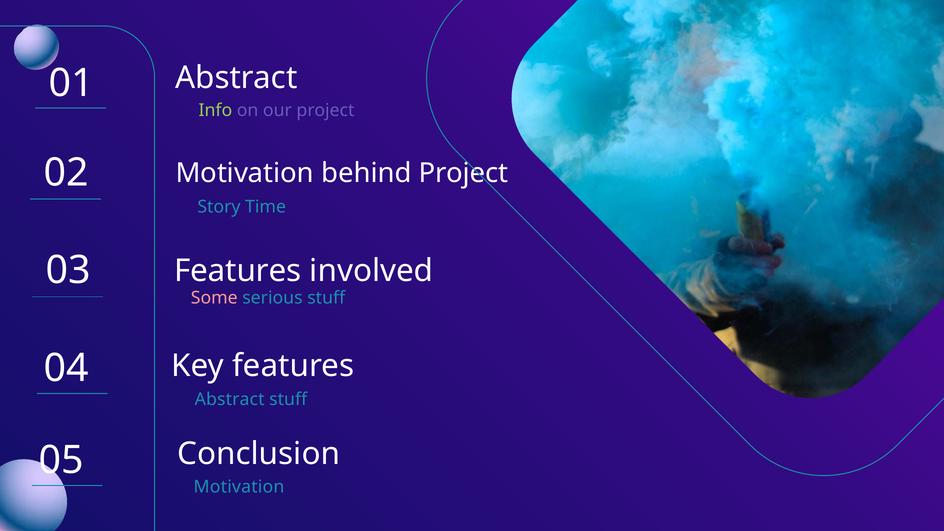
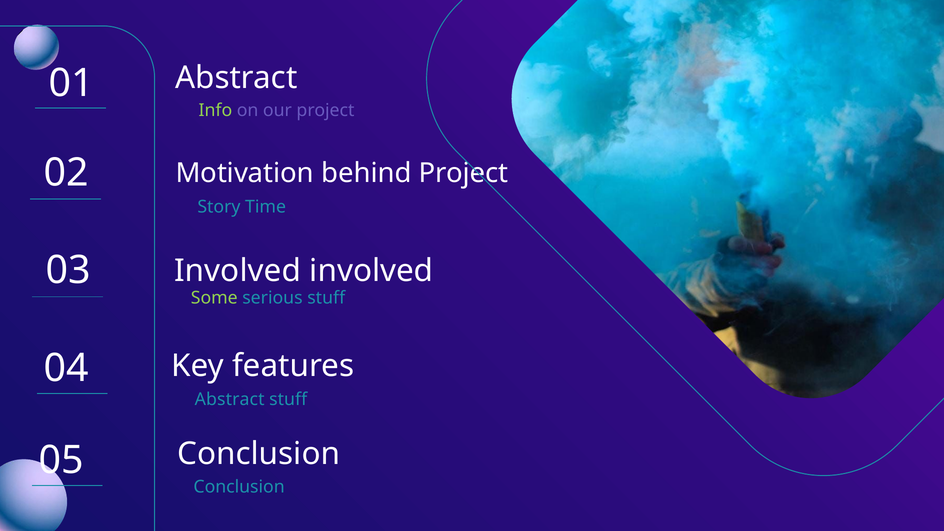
Features: Features -> Involved (238, 271)
Some colour: pink -> light green (214, 298)
Motivation: Motivation -> Conclusion (239, 487)
